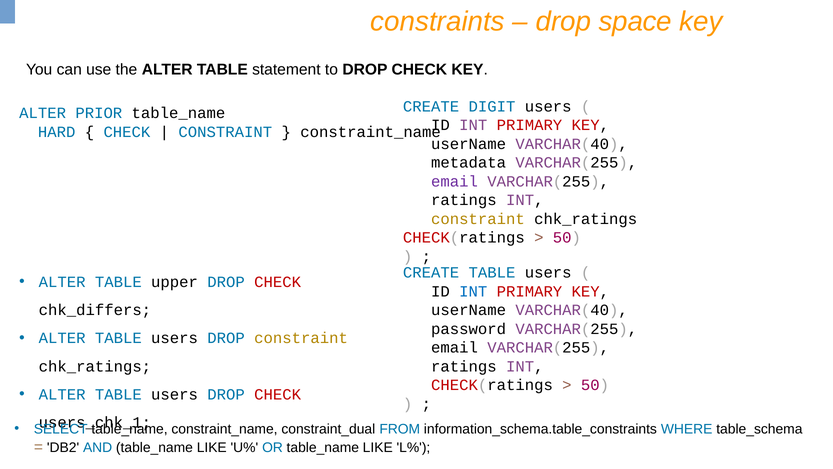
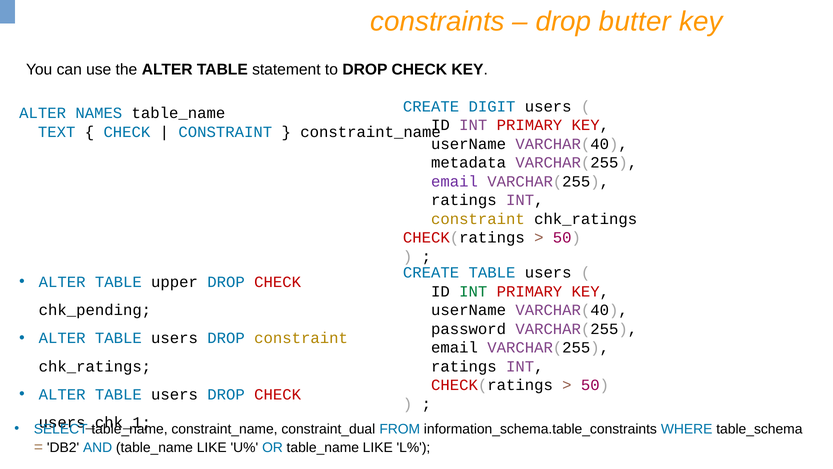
space: space -> butter (635, 22)
PRIOR: PRIOR -> NAMES (99, 113)
HARD: HARD -> TEXT (57, 132)
INT colour: blue -> green (473, 291)
chk_differs: chk_differs -> chk_pending (95, 310)
